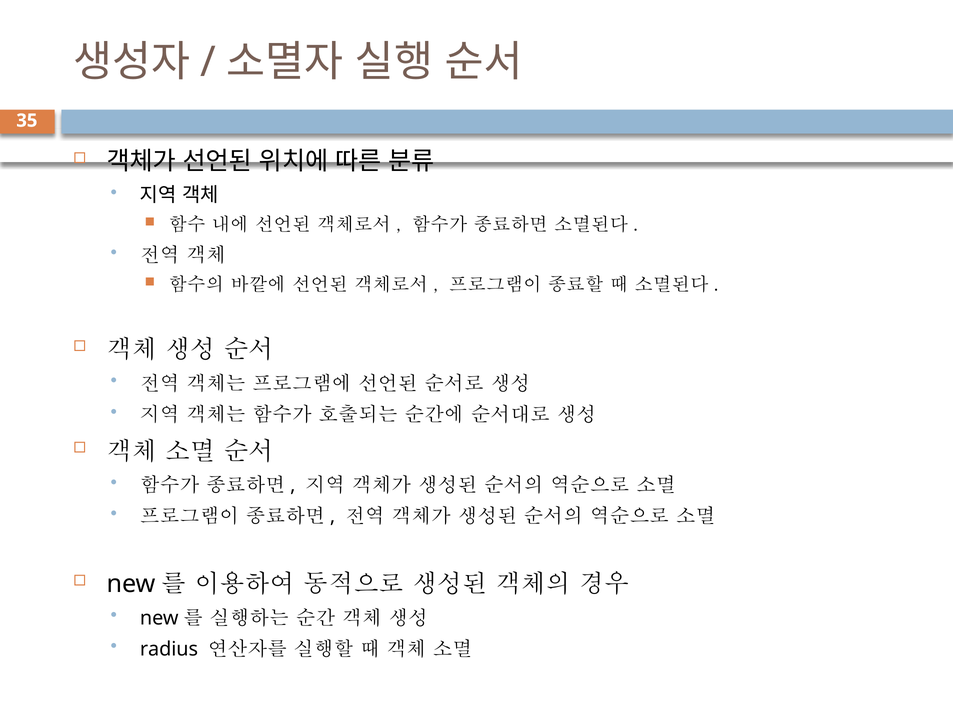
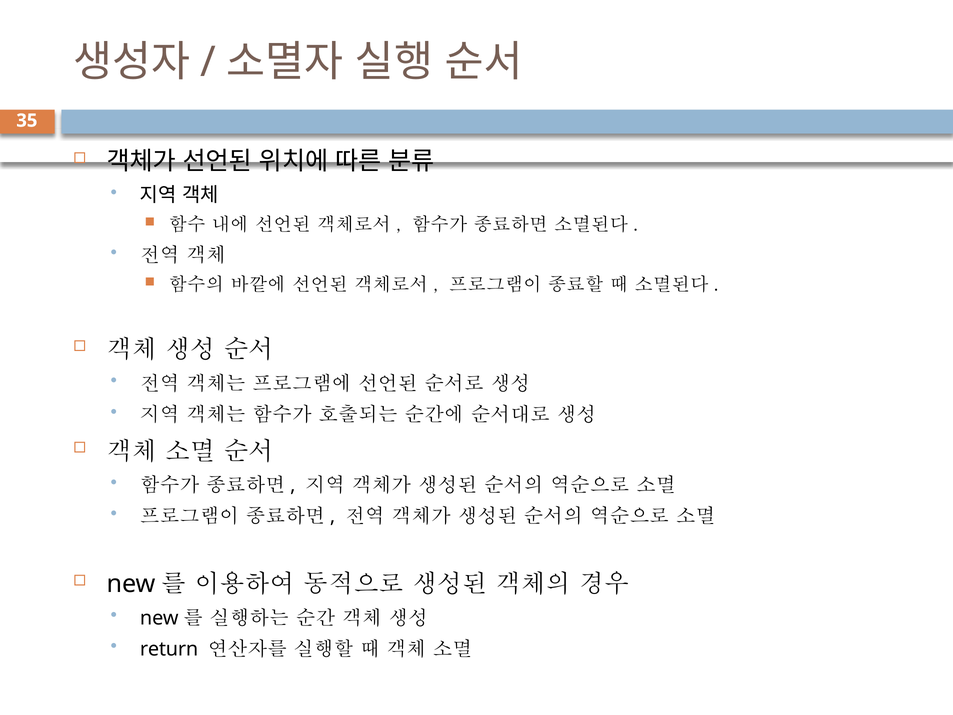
radius: radius -> return (169, 649)
